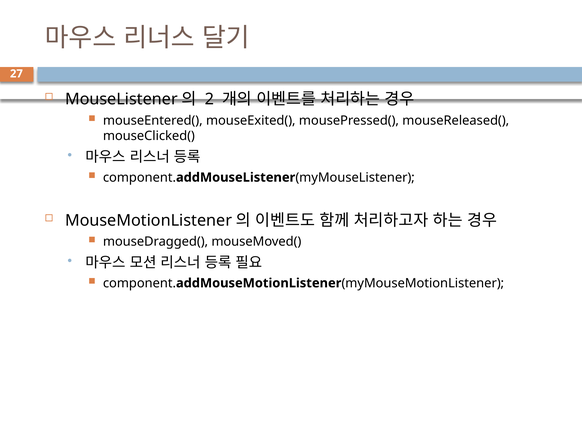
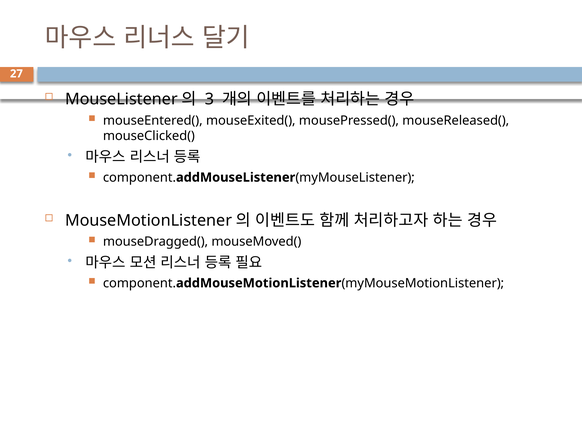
2: 2 -> 3 (209, 99)
